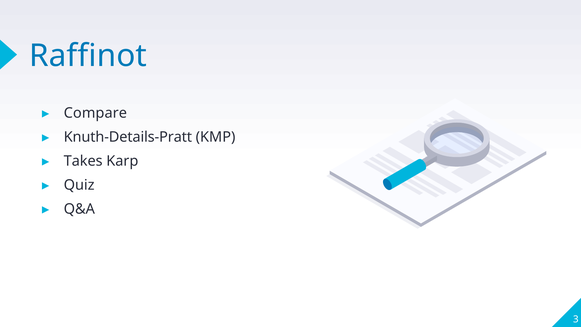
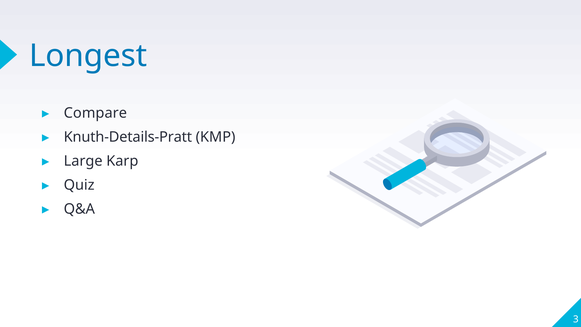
Raffinot: Raffinot -> Longest (88, 56)
Takes: Takes -> Large (83, 161)
